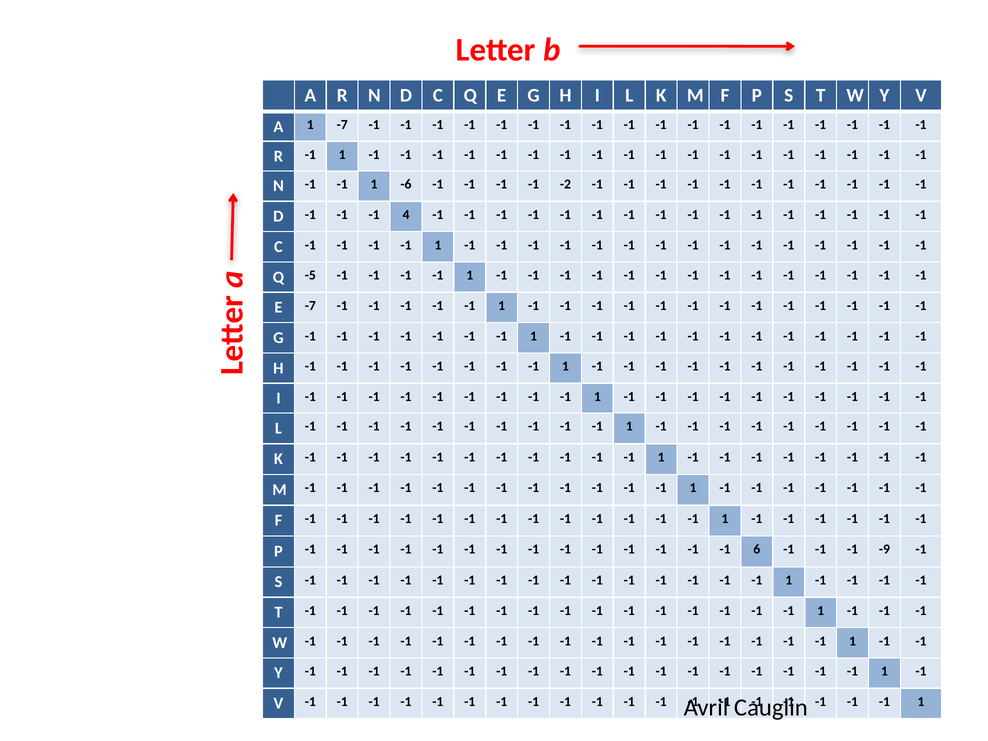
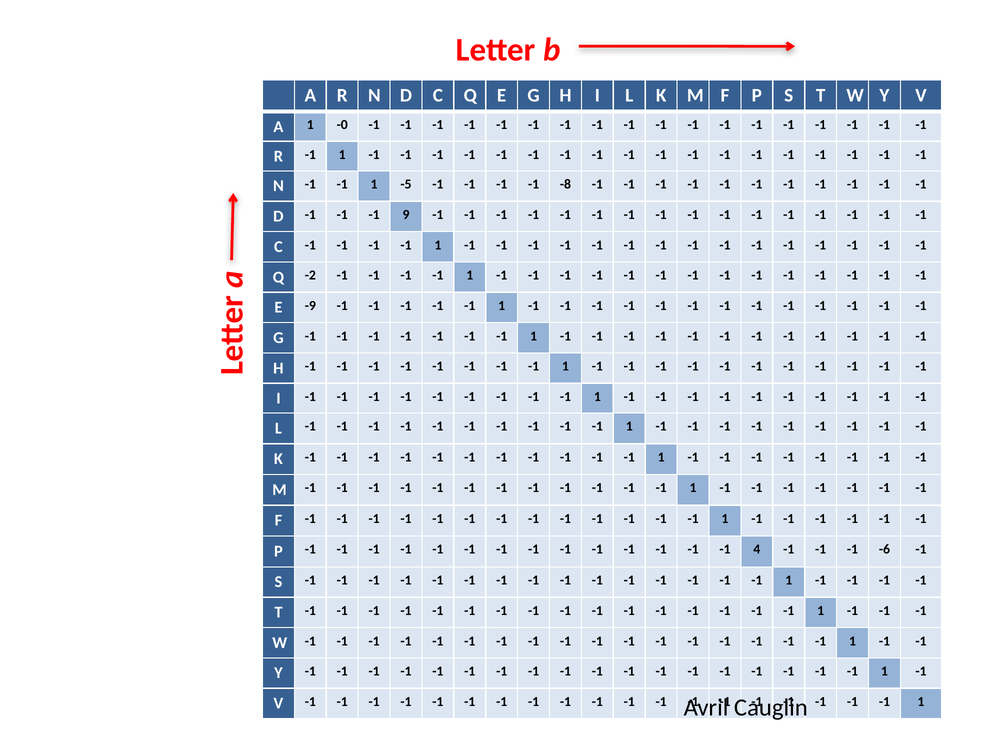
1 -7: -7 -> -0 (342, 125)
-6: -6 -> -5 (406, 184)
-2: -2 -> -8 (565, 184)
4: 4 -> 9 (406, 215)
-5: -5 -> -2 (310, 275)
E -7: -7 -> -9 (310, 306)
6: 6 -> 4 (757, 549)
-9: -9 -> -6 (884, 549)
